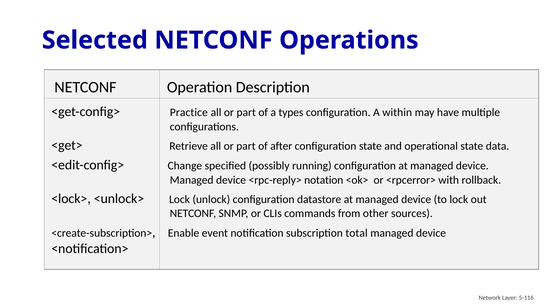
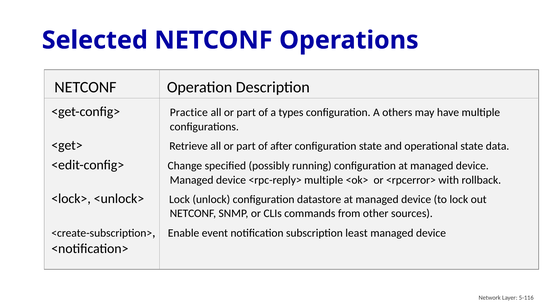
within: within -> others (397, 113)
<rpc-reply> notation: notation -> multiple (324, 180)
total: total -> least (357, 233)
